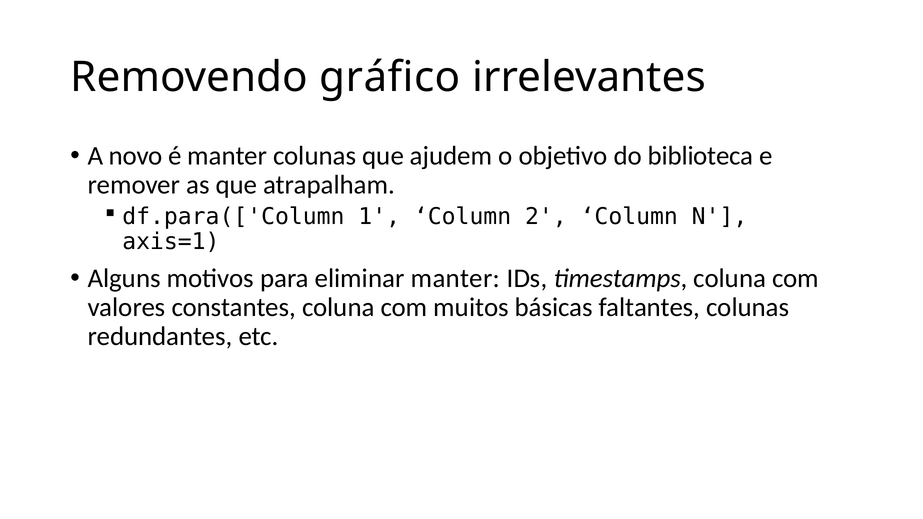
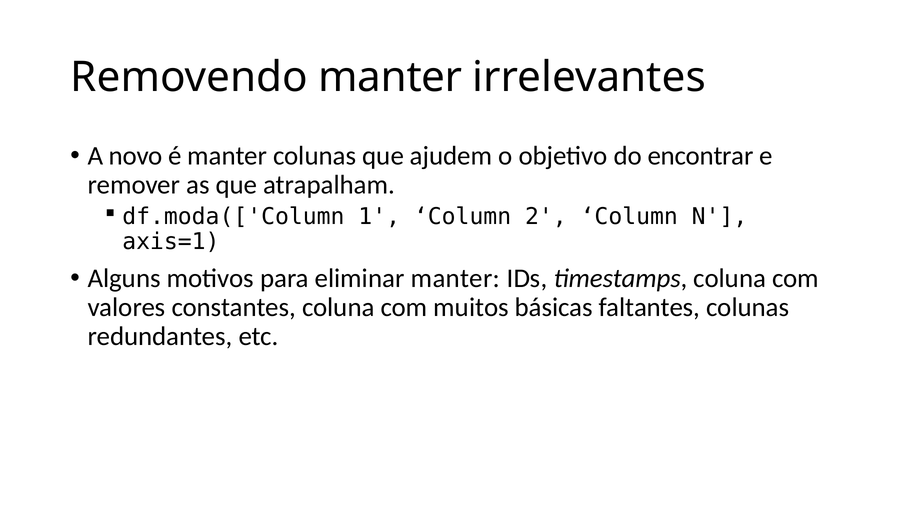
Removendo gráfico: gráfico -> manter (390, 78)
biblioteca: biblioteca -> encontrar (701, 156)
df.para(['Column: df.para(['Column -> df.moda(['Column (233, 217)
